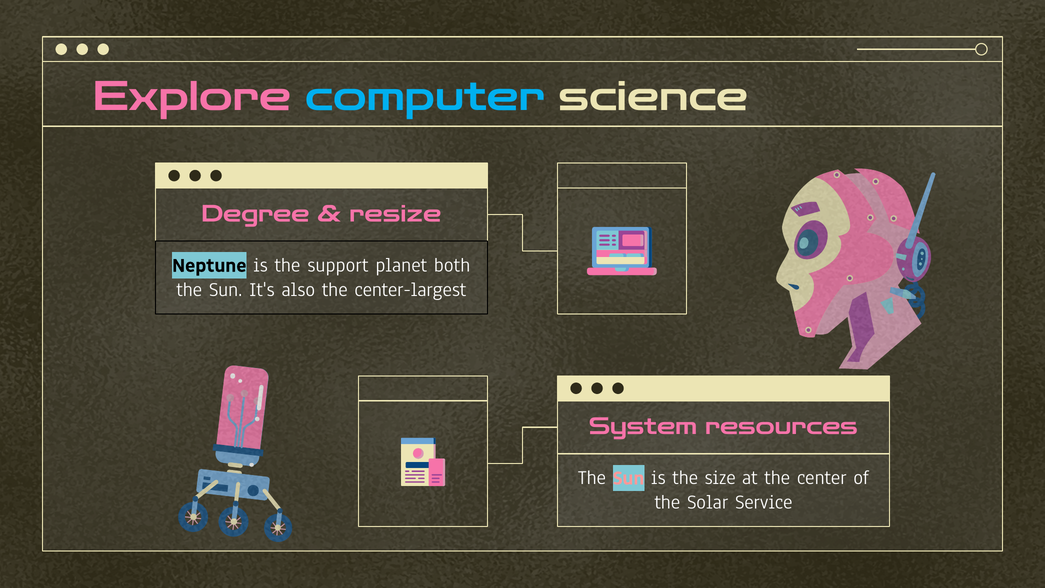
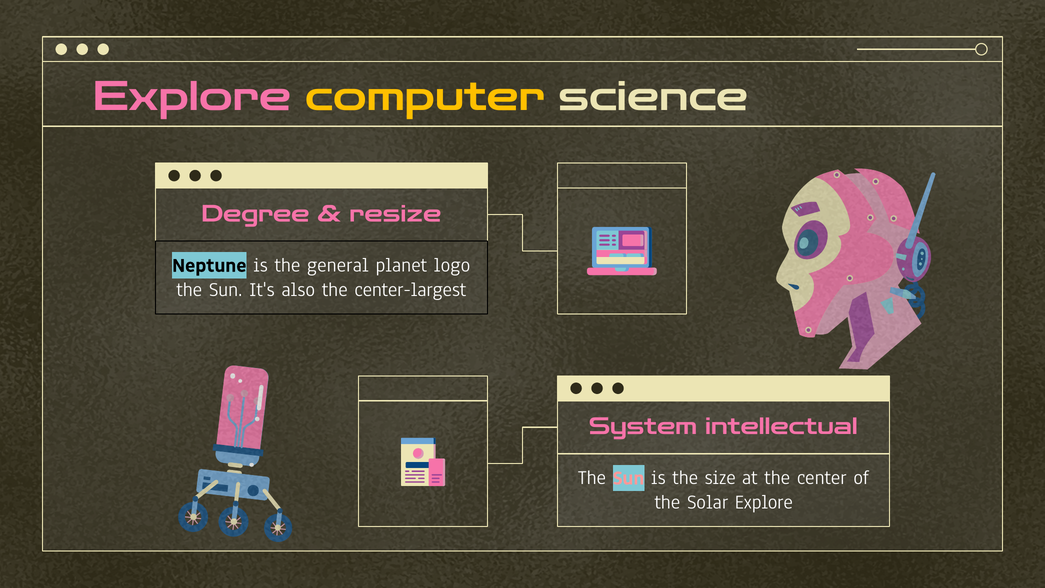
computer colour: light blue -> yellow (425, 97)
support: support -> general (338, 265)
both: both -> logo (452, 265)
resources: resources -> intellectual (781, 427)
Solar Service: Service -> Explore (764, 502)
